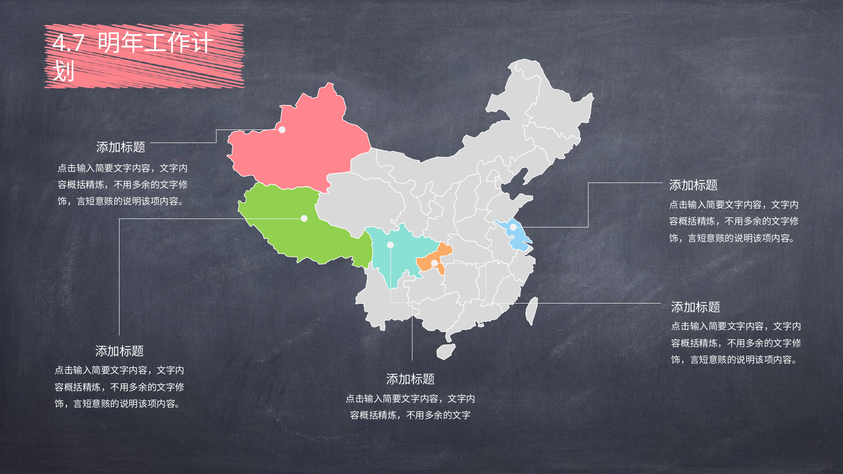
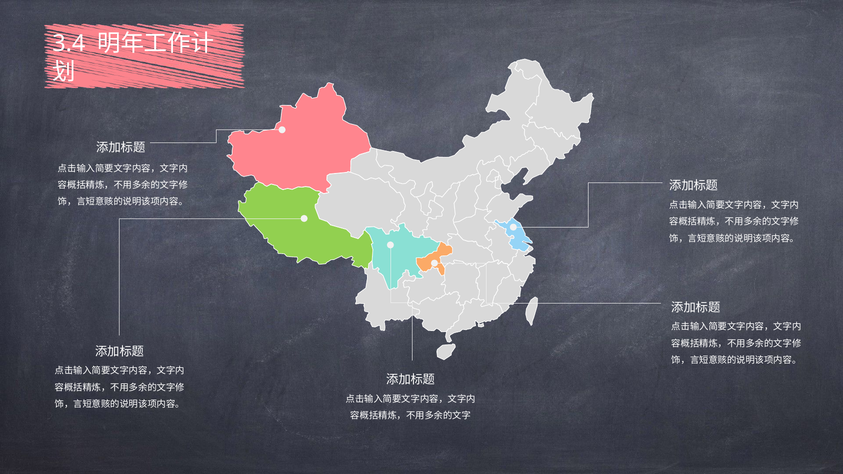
4.7: 4.7 -> 3.4 (69, 44)
